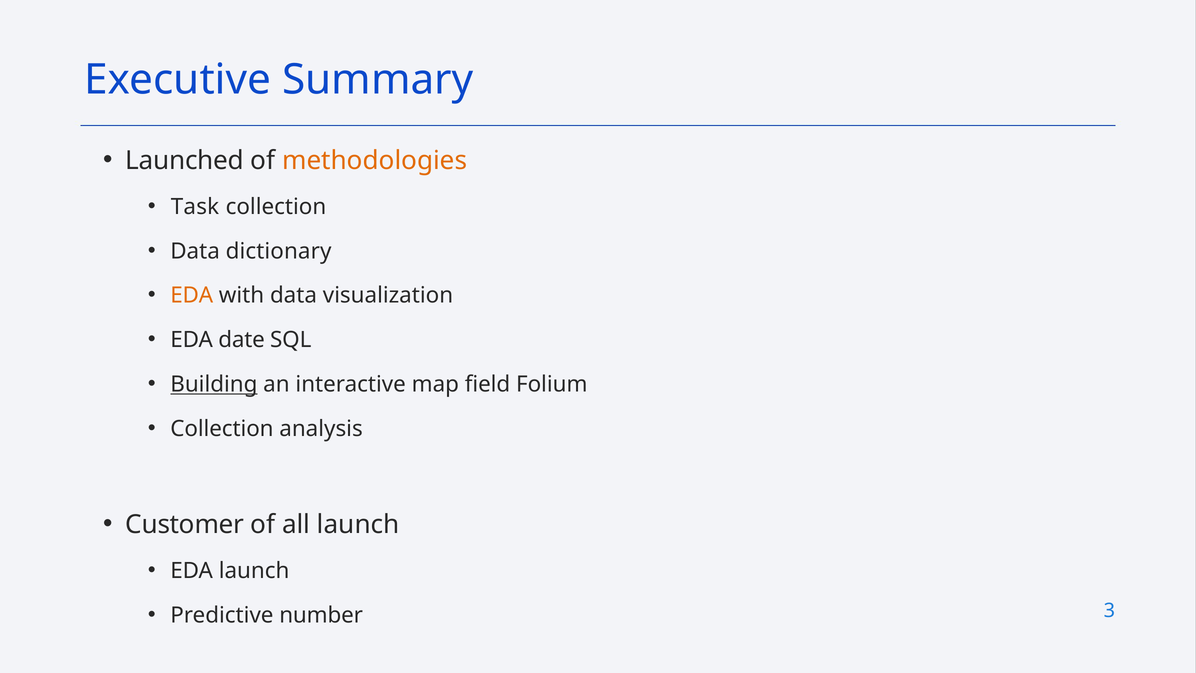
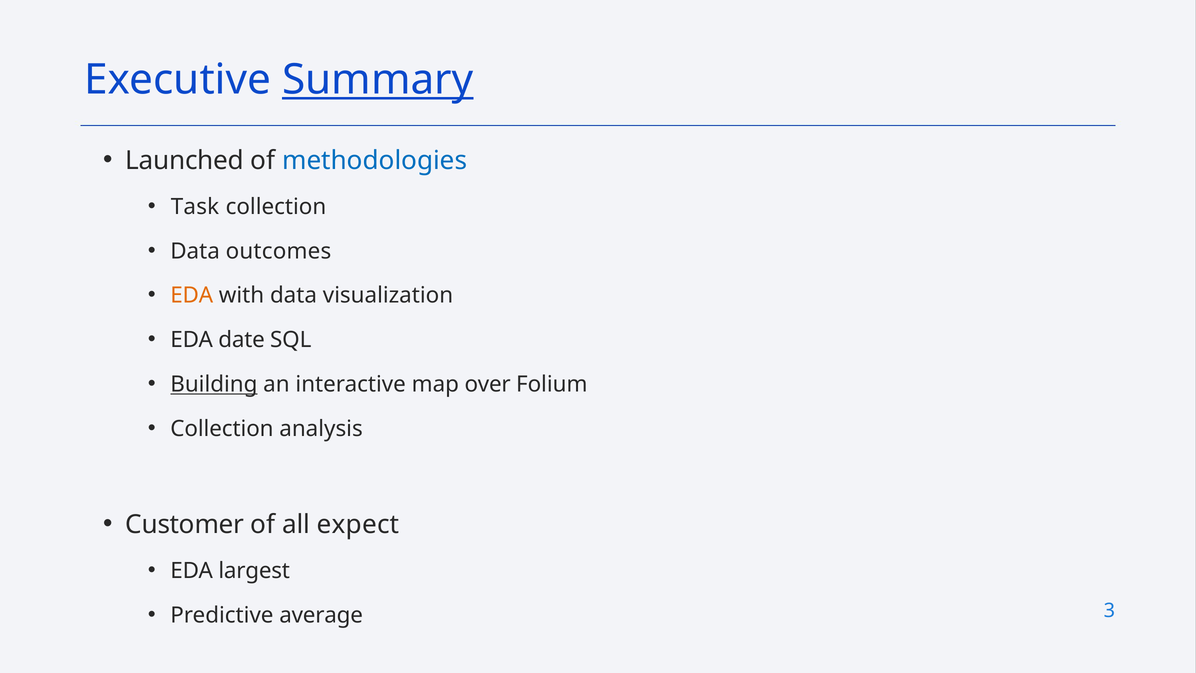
Summary underline: none -> present (378, 80)
methodologies colour: orange -> blue (375, 160)
dictionary: dictionary -> outcomes (278, 251)
field: field -> over (488, 384)
all launch: launch -> expect (358, 524)
EDA launch: launch -> largest (254, 571)
number: number -> average (321, 615)
